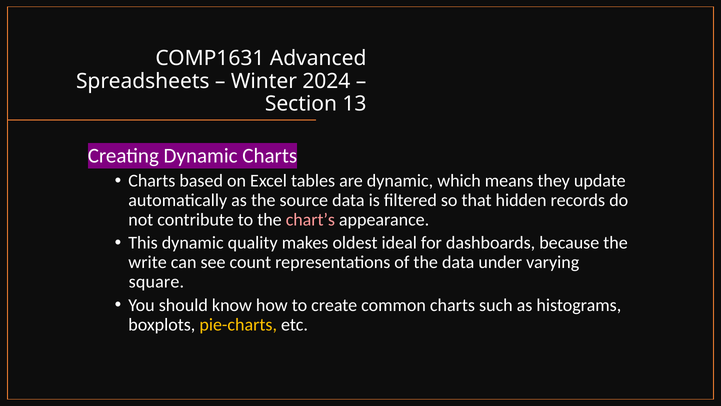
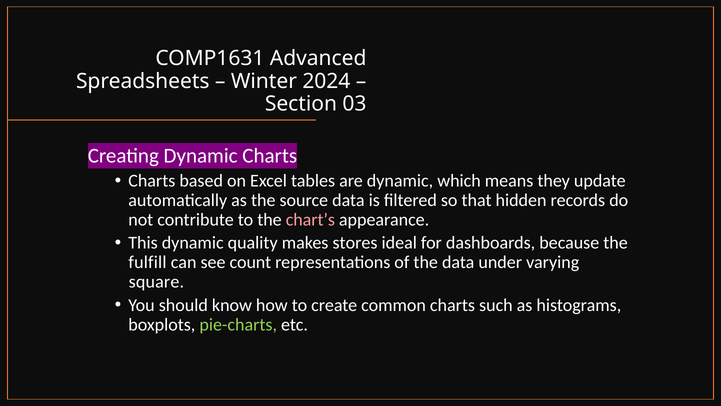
13: 13 -> 03 (354, 104)
oldest: oldest -> stores (355, 243)
write: write -> fulfill (147, 262)
pie-charts colour: yellow -> light green (238, 324)
